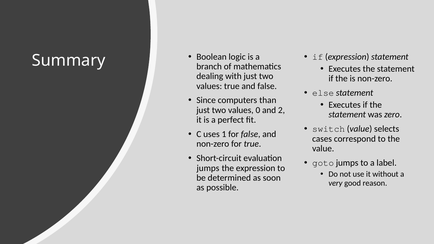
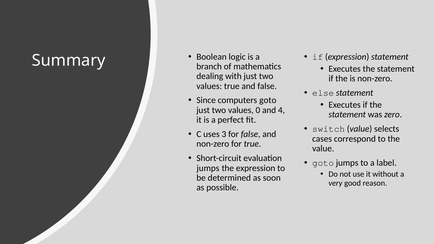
computers than: than -> goto (268, 100)
2: 2 -> 4 (282, 110)
1: 1 -> 3 (224, 134)
